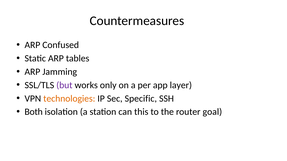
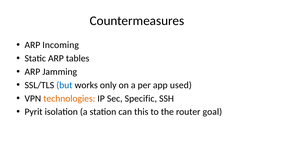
Confused: Confused -> Incoming (61, 45)
but colour: purple -> blue (64, 85)
layer: layer -> used (181, 85)
Both: Both -> Pyrit (34, 112)
